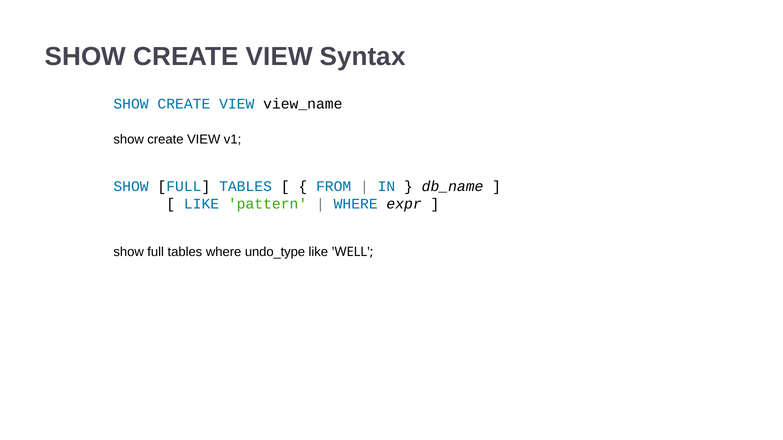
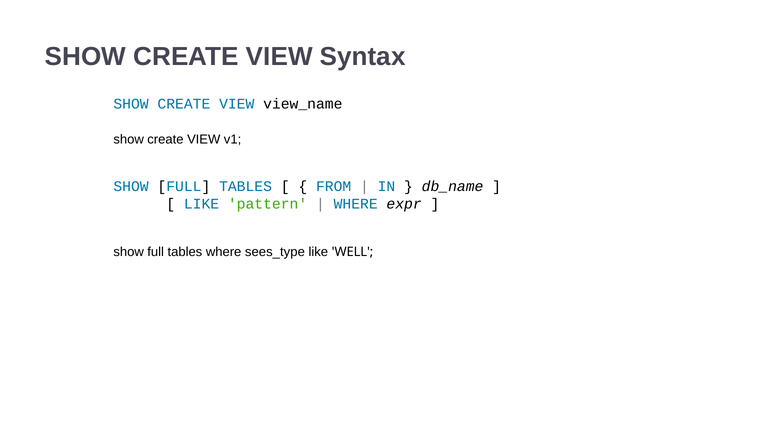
undo_type: undo_type -> sees_type (275, 252)
